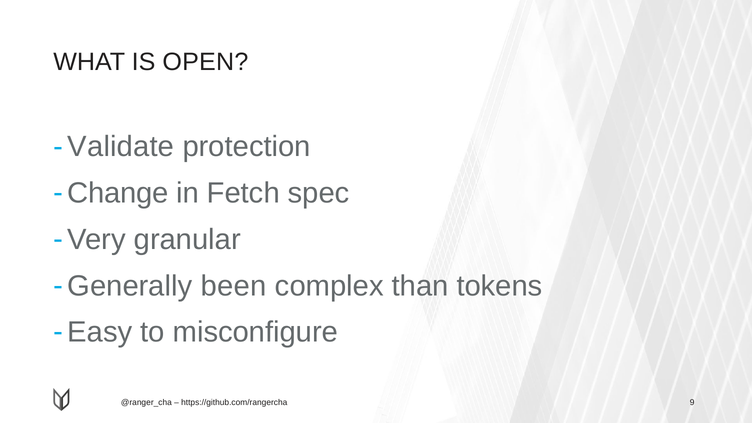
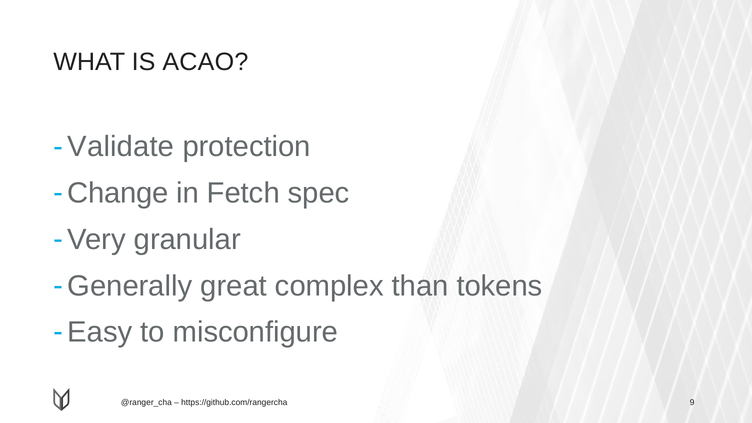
OPEN: OPEN -> ACAO (205, 62)
been: been -> great (234, 286)
